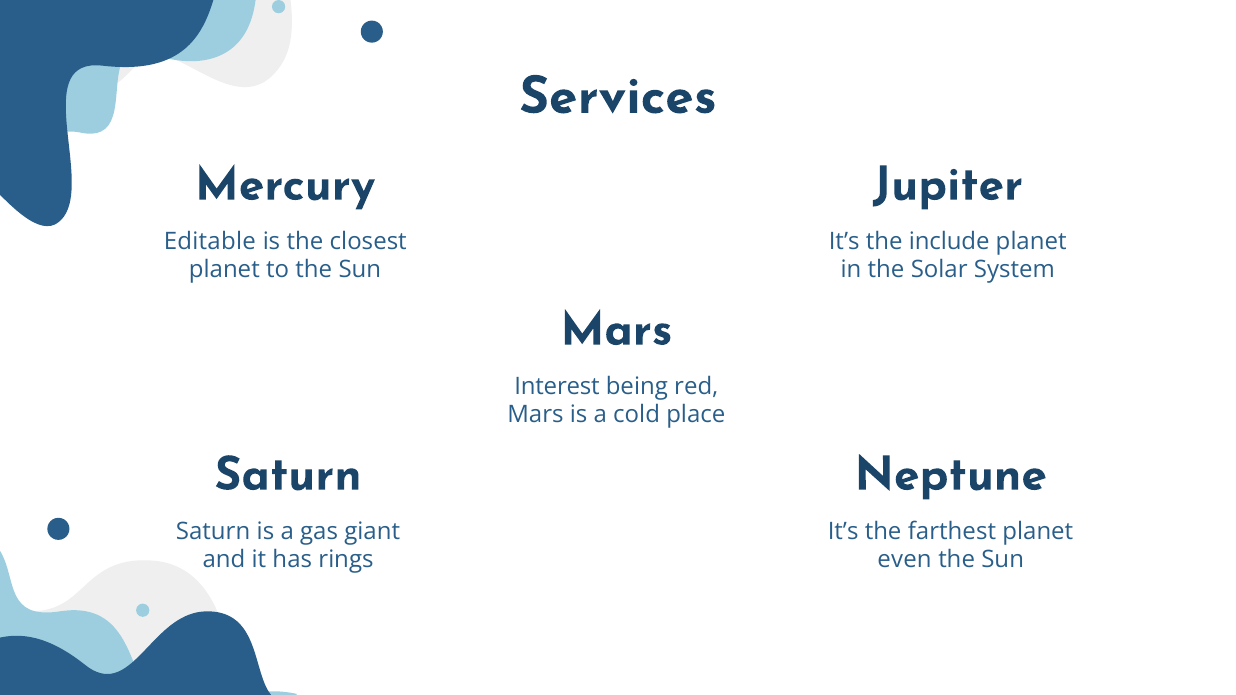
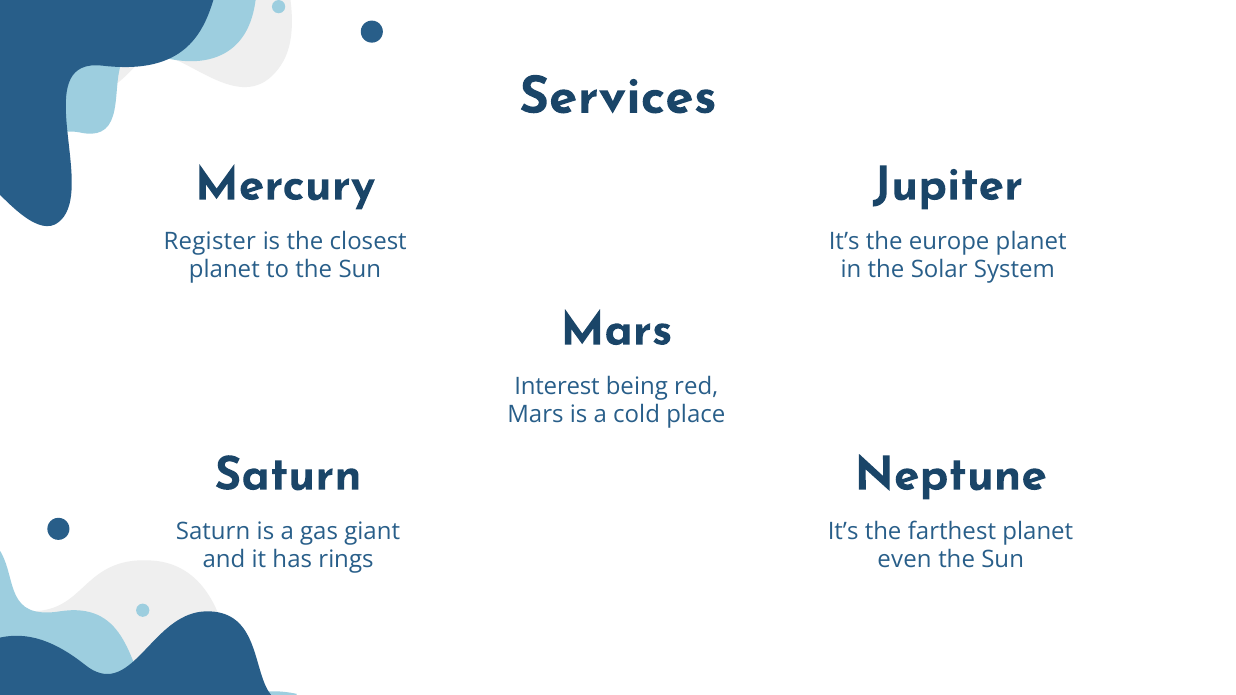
Editable: Editable -> Register (210, 241)
include: include -> europe (949, 241)
